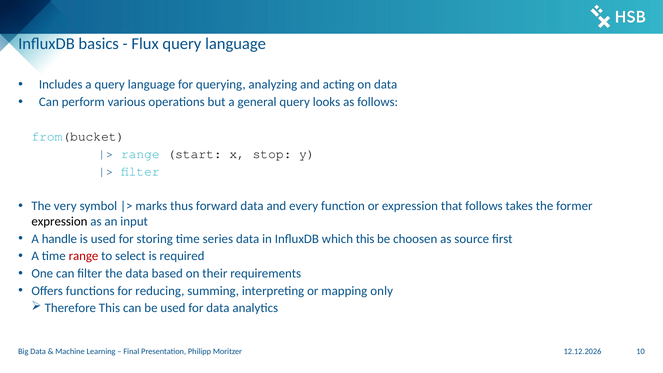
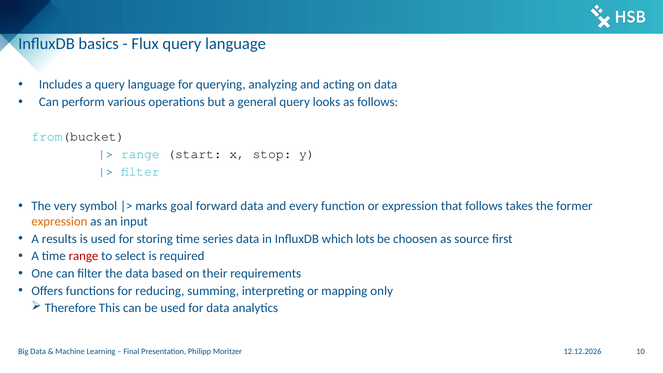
thus: thus -> goal (182, 206)
expression colour: black -> orange (59, 221)
handle: handle -> results (59, 239)
which this: this -> lots (365, 239)
